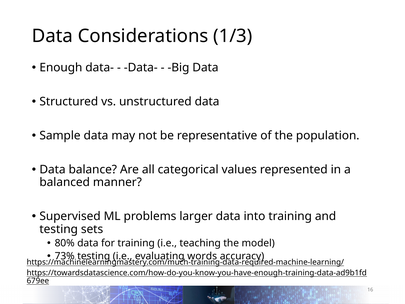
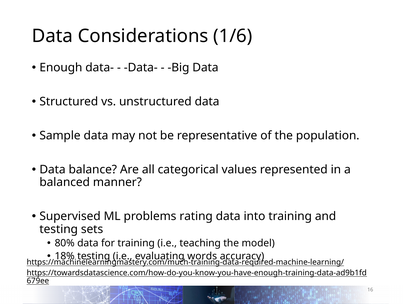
1/3: 1/3 -> 1/6 (233, 36)
larger: larger -> rating (196, 216)
73%: 73% -> 18% (65, 256)
